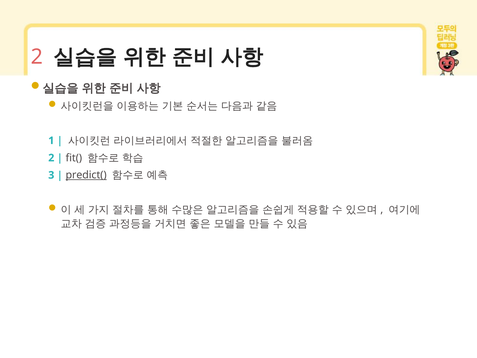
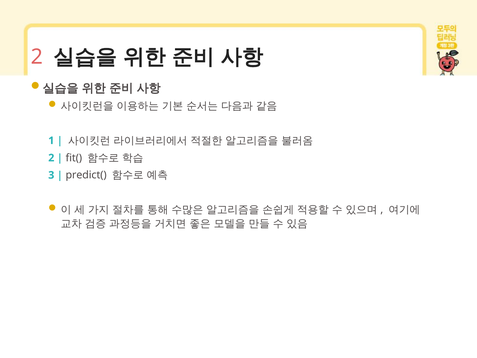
predict( underline: present -> none (86, 175)
